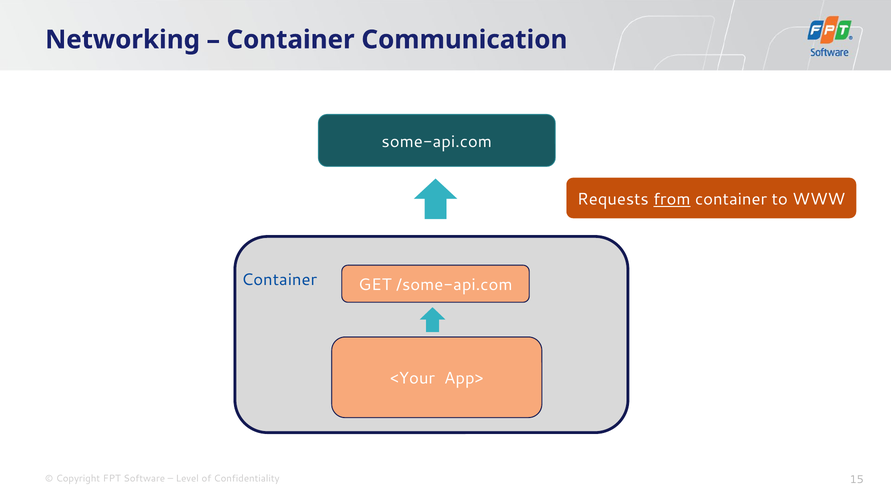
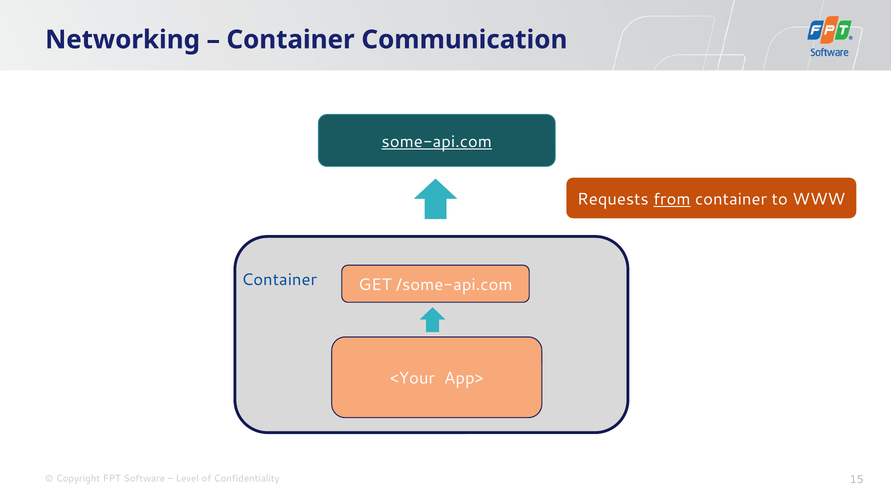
some-api.com underline: none -> present (437, 142)
